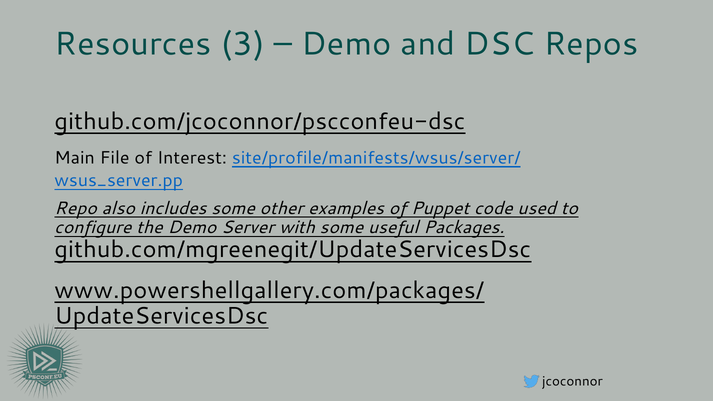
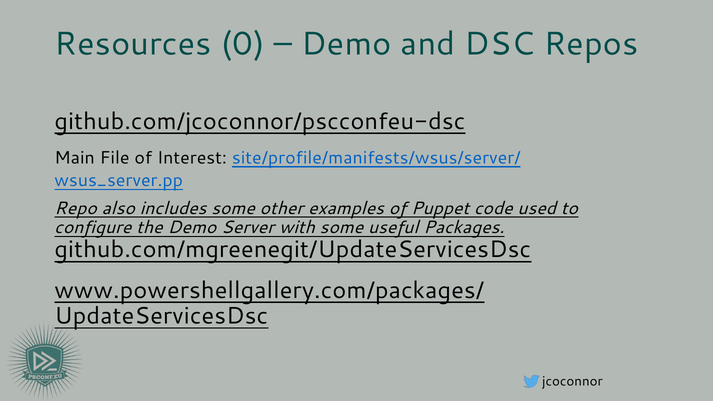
3: 3 -> 0 (243, 44)
